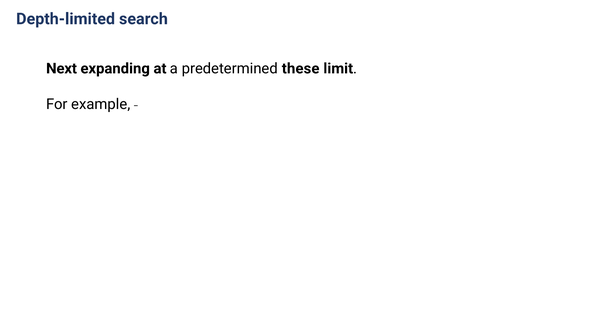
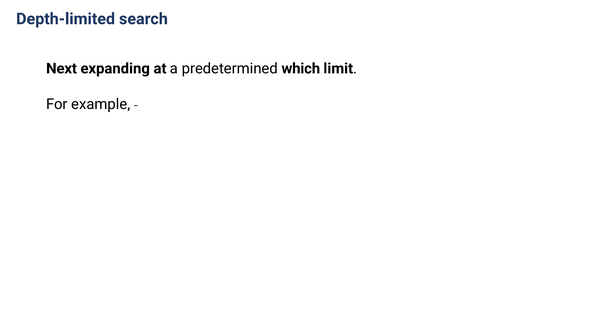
these: these -> which (301, 69)
